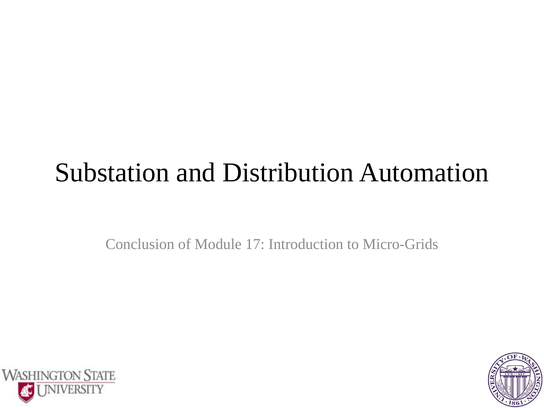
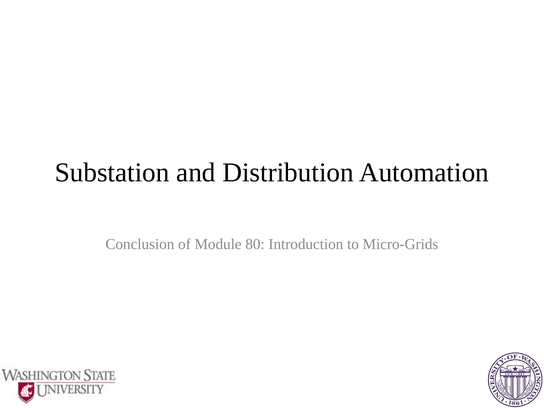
17: 17 -> 80 (255, 244)
